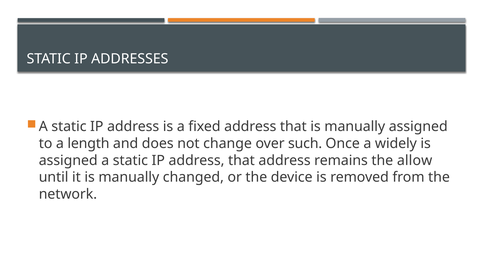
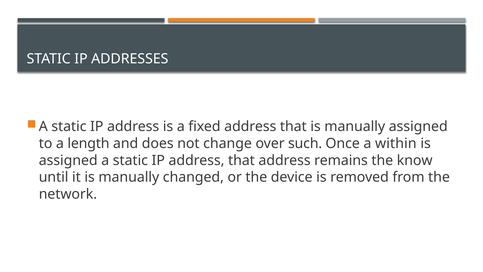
widely: widely -> within (396, 143)
allow: allow -> know (415, 160)
